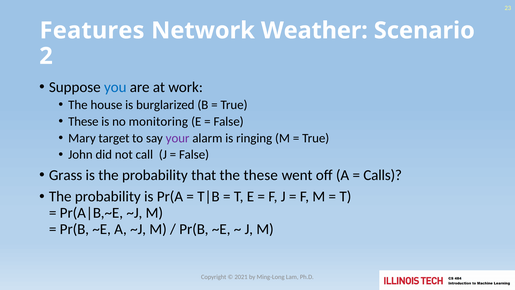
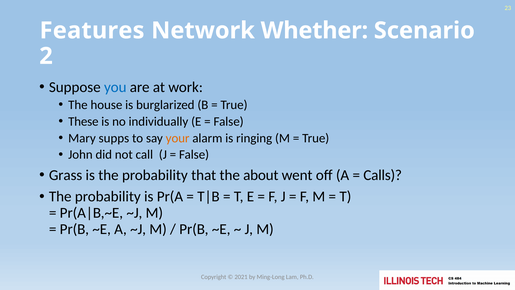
Weather: Weather -> Whether (314, 31)
monitoring: monitoring -> individually (158, 121)
target: target -> supps (114, 138)
your colour: purple -> orange (178, 138)
the these: these -> about (261, 175)
